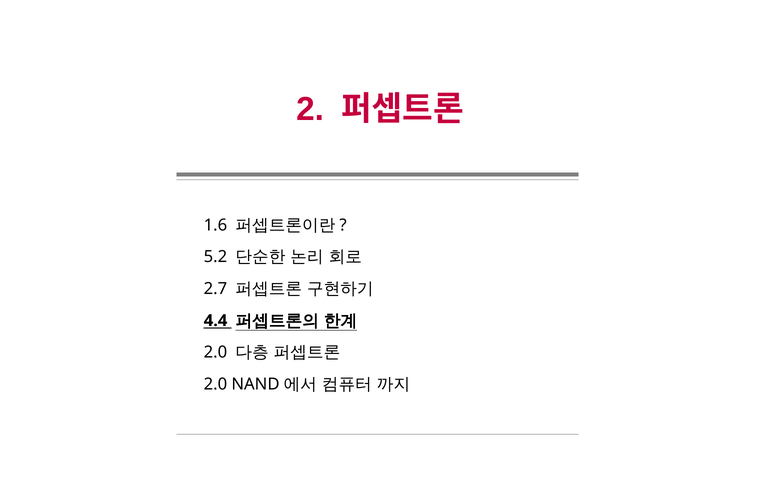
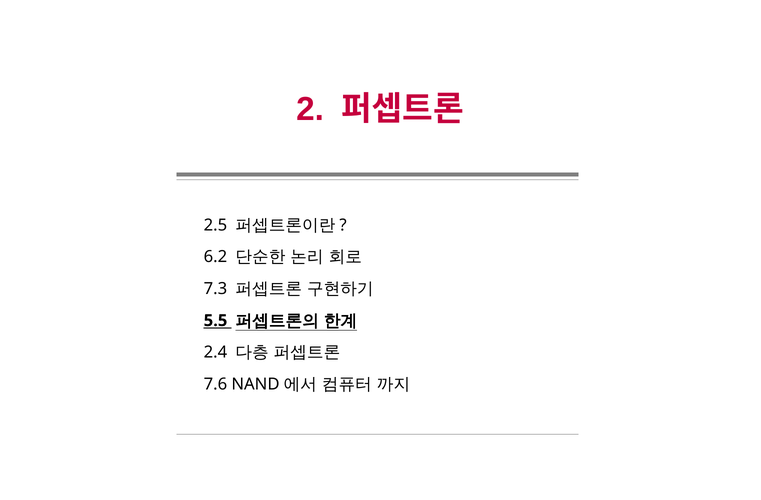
1.6: 1.6 -> 2.5 (215, 225)
5.2: 5.2 -> 6.2 (215, 257)
2.7: 2.7 -> 7.3 (215, 289)
4.4: 4.4 -> 5.5 (216, 321)
2.0: 2.0 -> 2.4 (215, 352)
2.0: 2.0 -> 7.6 (215, 384)
